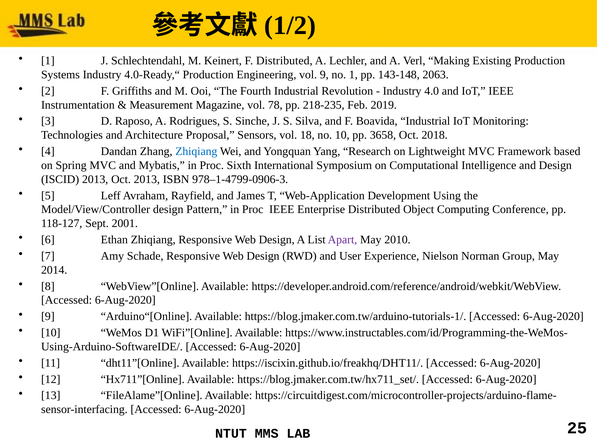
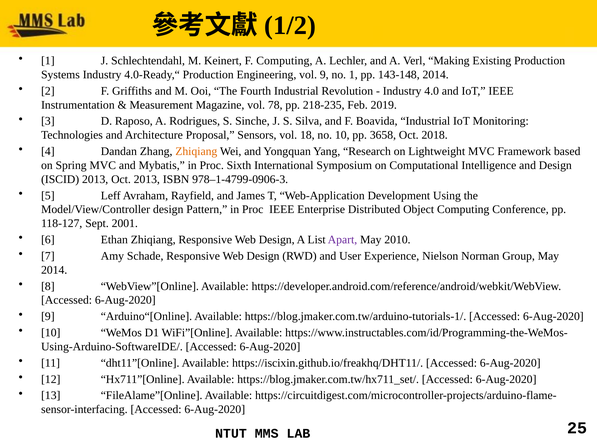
F Distributed: Distributed -> Computing (284, 61)
143-148 2063: 2063 -> 2014 (436, 75)
Zhiqiang colour: blue -> orange (196, 151)
